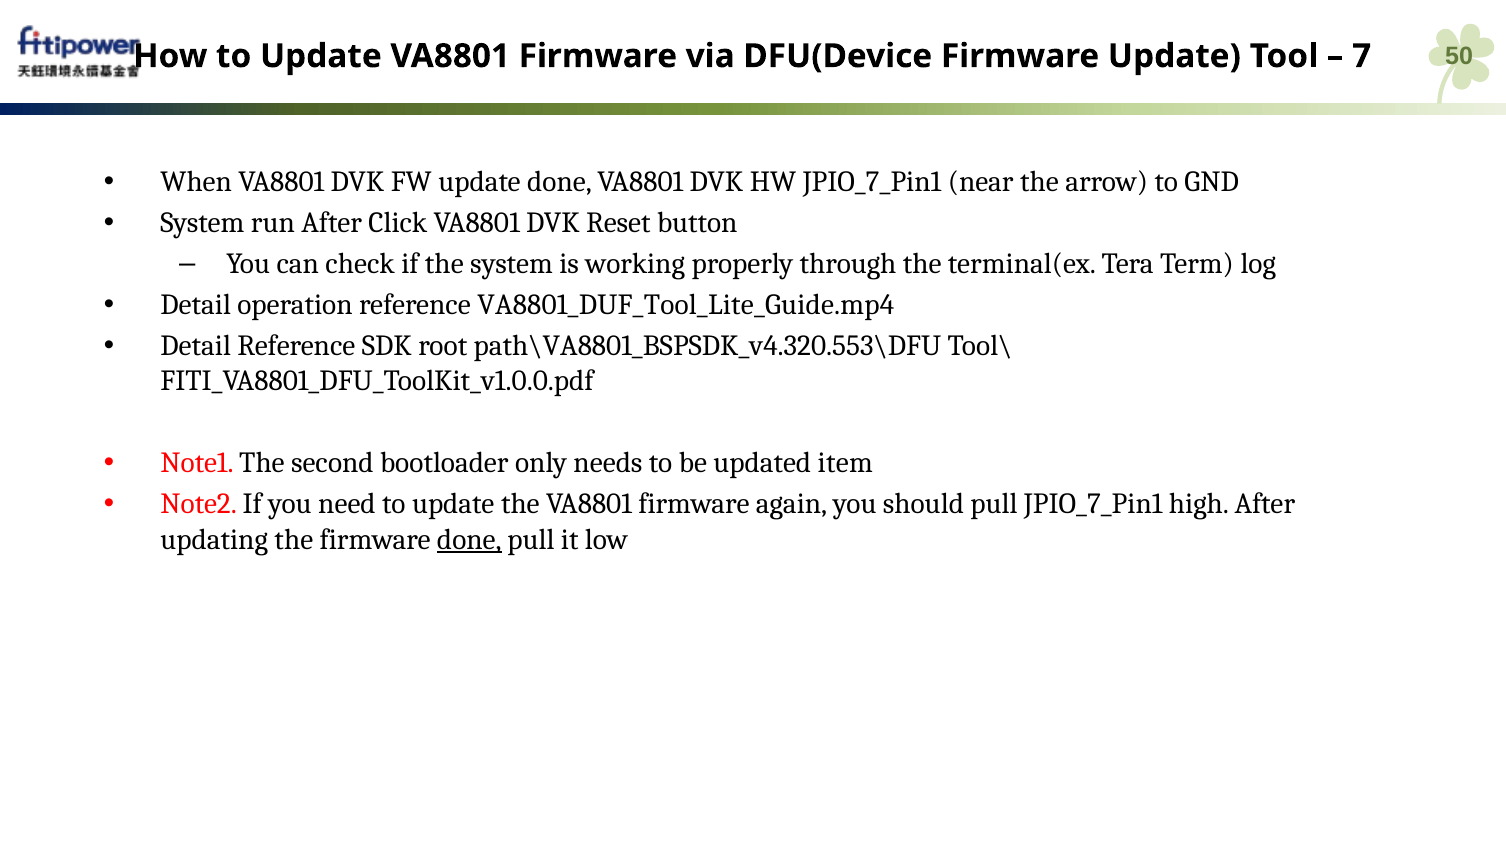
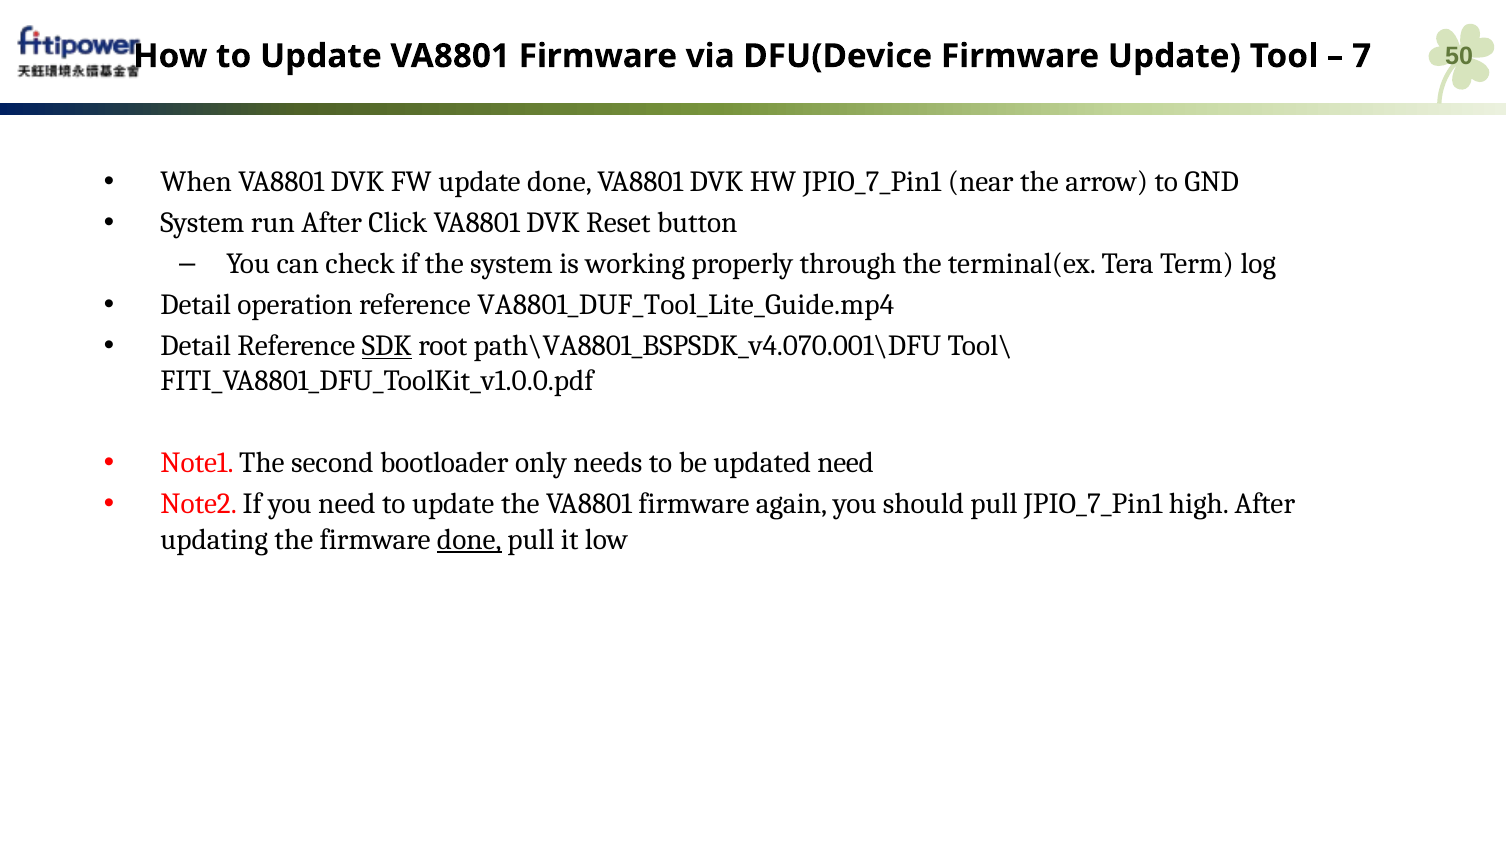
SDK underline: none -> present (387, 346)
path\VA8801_BSPSDK_v4.320.553\DFU: path\VA8801_BSPSDK_v4.320.553\DFU -> path\VA8801_BSPSDK_v4.070.001\DFU (707, 346)
updated item: item -> need (846, 463)
